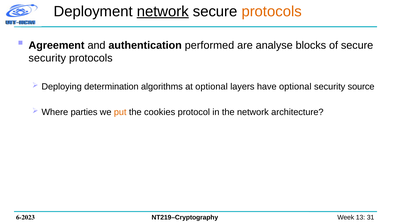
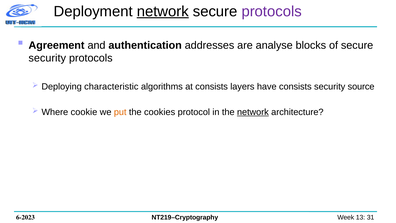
protocols colour: orange -> purple (272, 11)
performed: performed -> addresses (210, 45)
determination: determination -> characteristic (111, 87)
at optional: optional -> consists (212, 87)
have optional: optional -> consists (295, 87)
parties: parties -> cookie (84, 112)
network underline: none -> present (253, 112)
